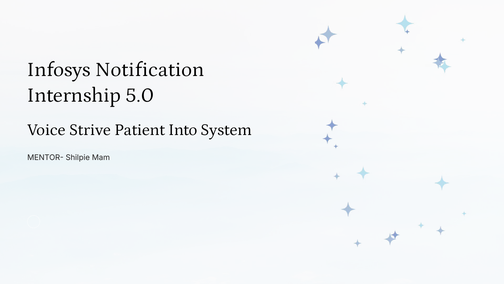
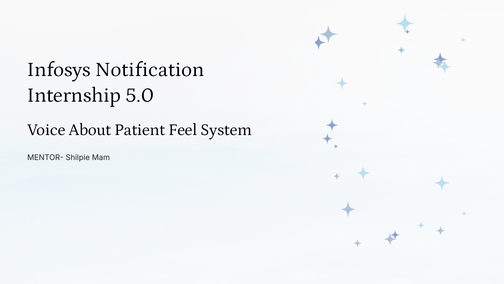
Strive: Strive -> About (90, 129)
Into: Into -> Feel (183, 129)
